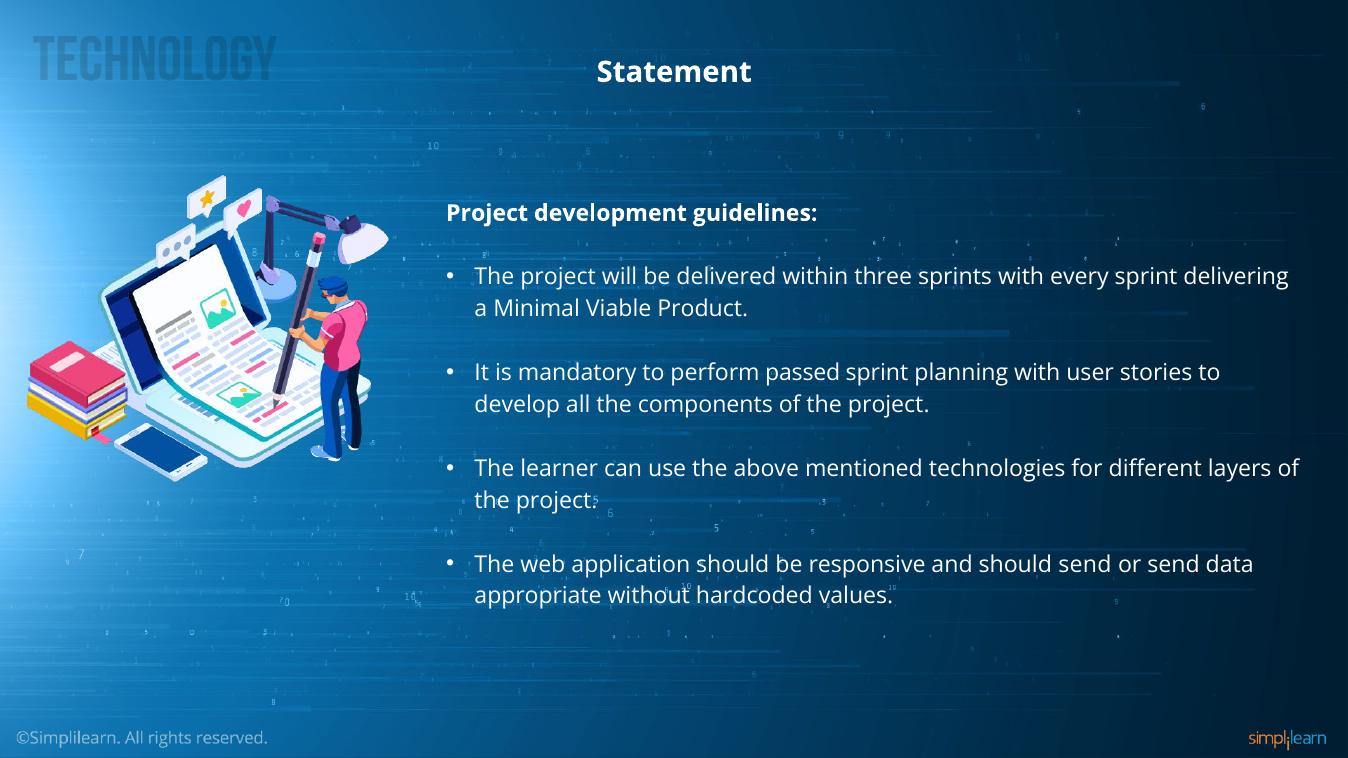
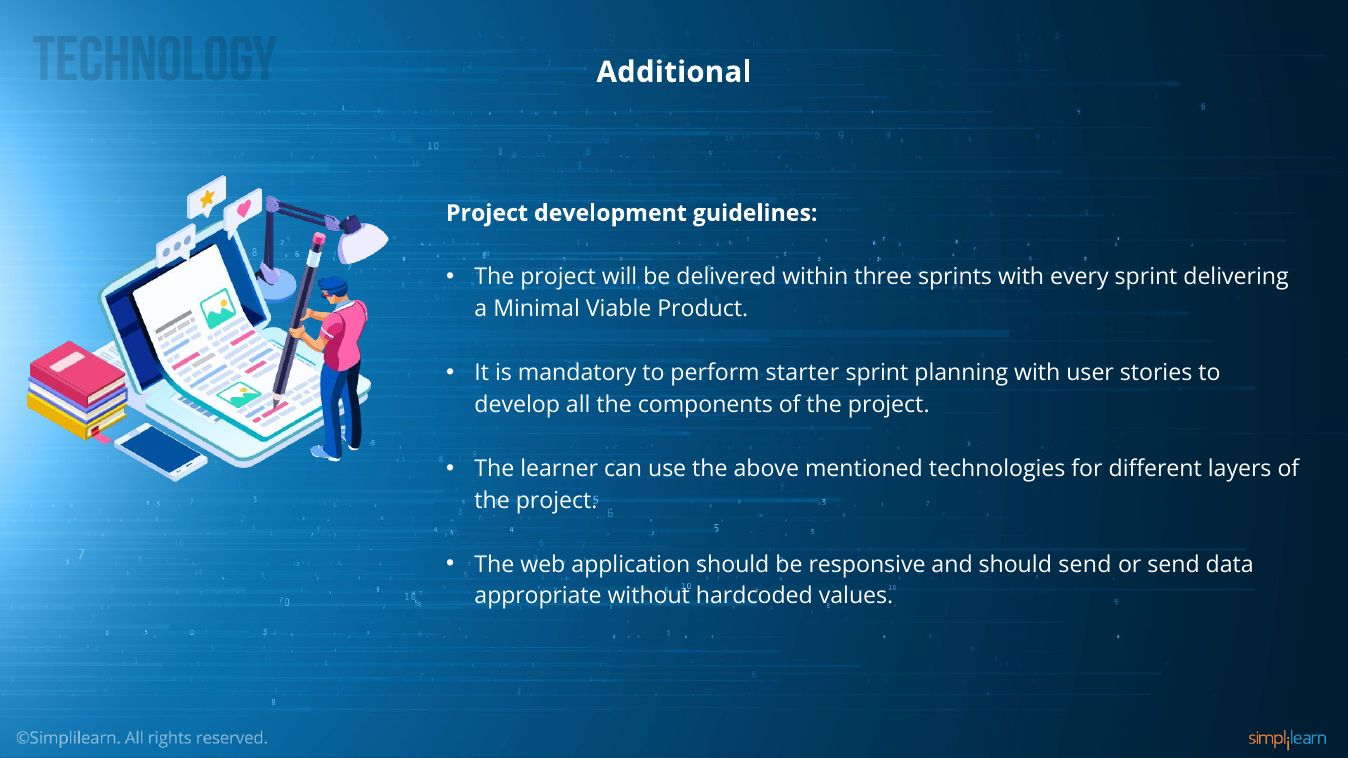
Statement: Statement -> Additional (674, 72)
passed: passed -> starter (802, 373)
